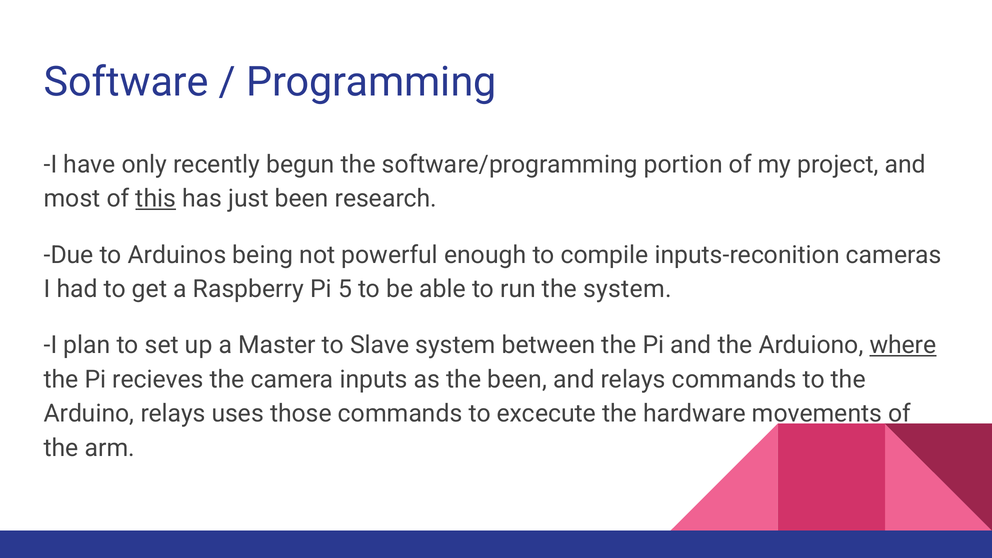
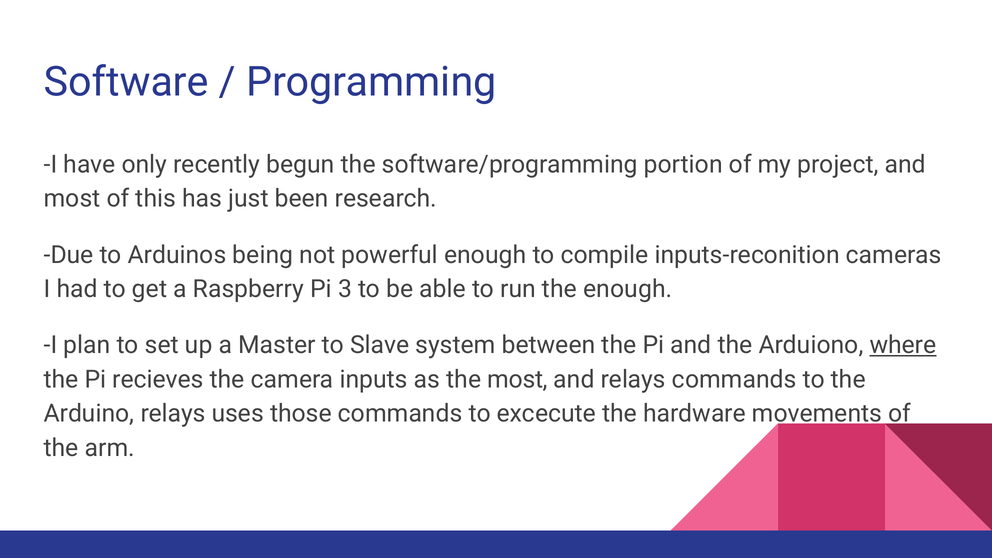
this underline: present -> none (156, 199)
5: 5 -> 3 (345, 289)
the system: system -> enough (628, 289)
the been: been -> most (517, 380)
